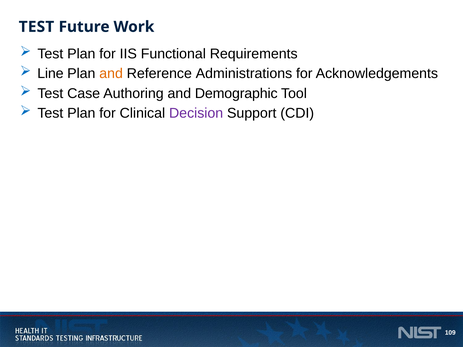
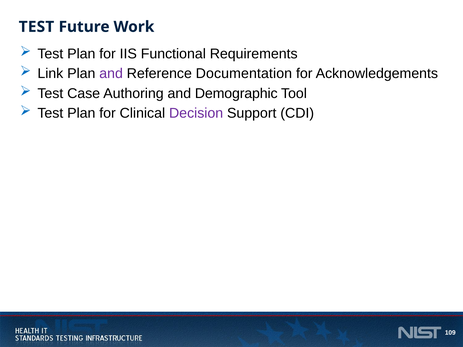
Line: Line -> Link (50, 74)
and colour: orange -> purple (111, 74)
Administrations: Administrations -> Documentation (244, 74)
